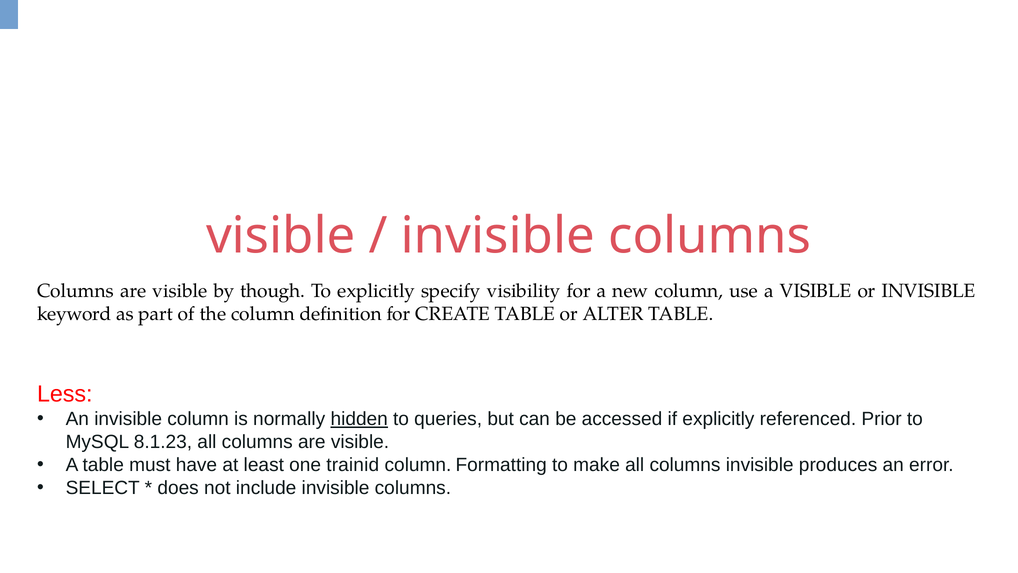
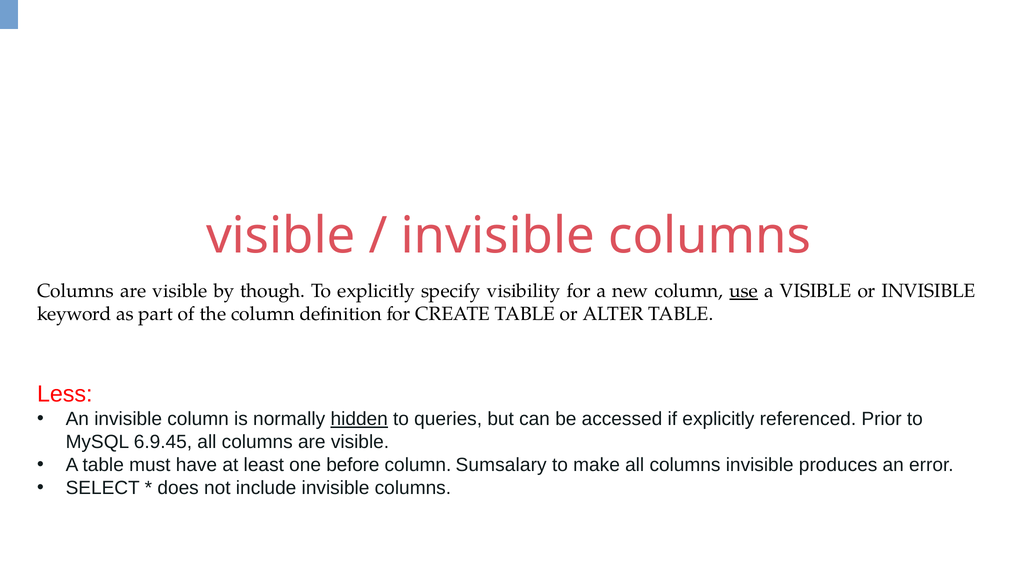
use underline: none -> present (744, 291)
8.1.23: 8.1.23 -> 6.9.45 (163, 442)
trainid: trainid -> before (353, 465)
Formatting: Formatting -> Sumsalary (501, 465)
